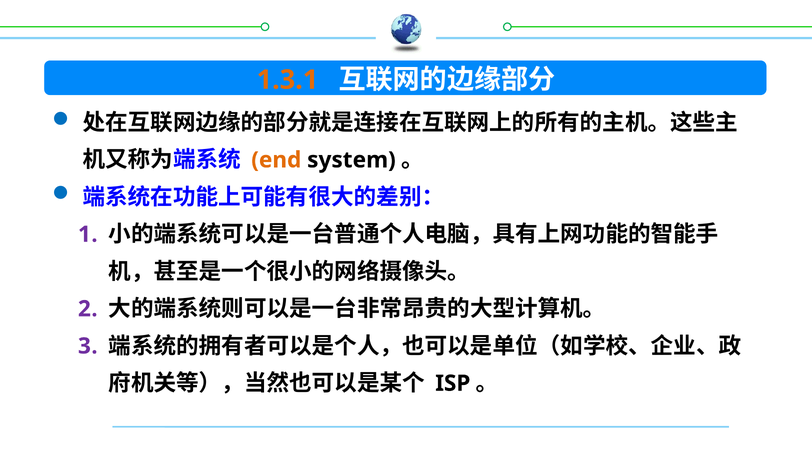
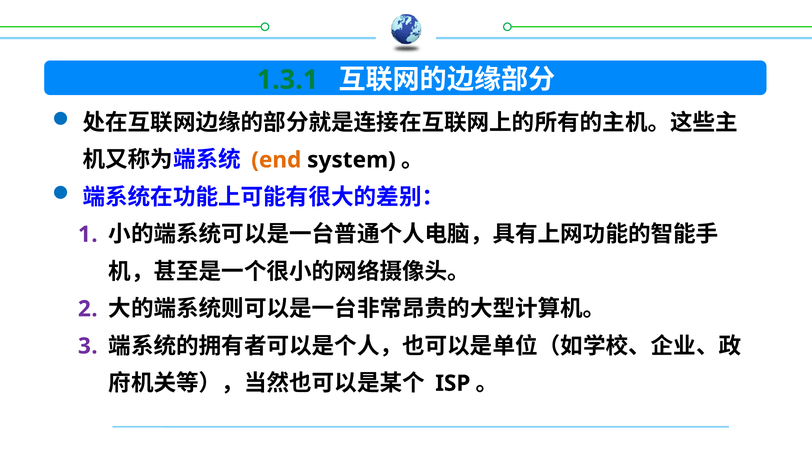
1.3.1 colour: orange -> green (287, 80)
